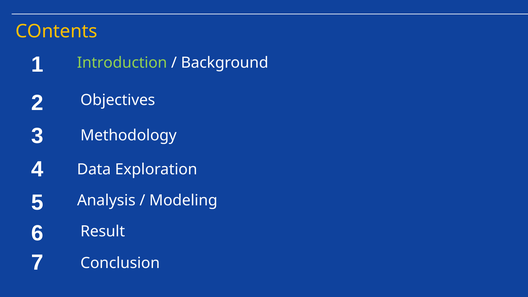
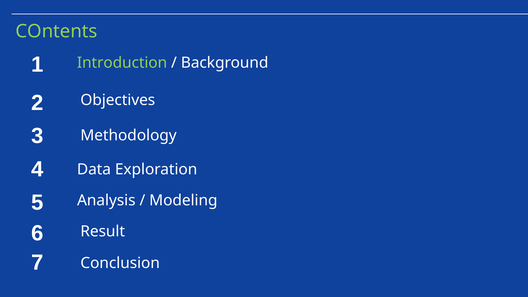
COntents colour: yellow -> light green (57, 31)
